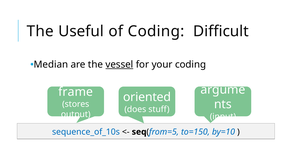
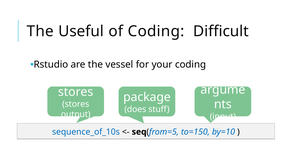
Median: Median -> Rstudio (51, 65)
vessel underline: present -> none (119, 65)
frame: frame -> stores (76, 92)
oriented: oriented -> package (147, 97)
